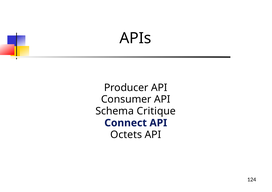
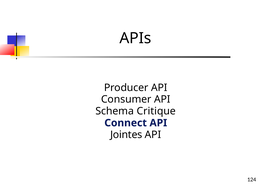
Octets: Octets -> Jointes (126, 135)
